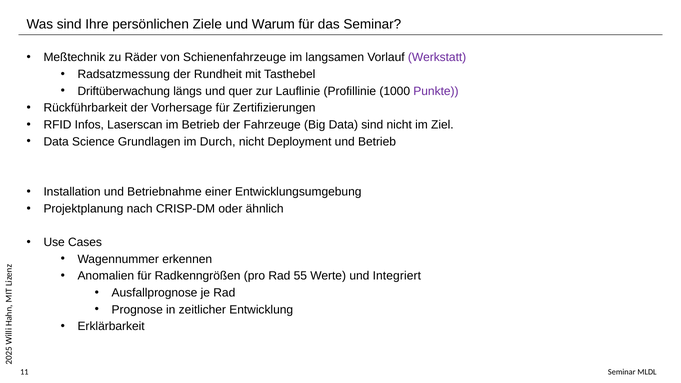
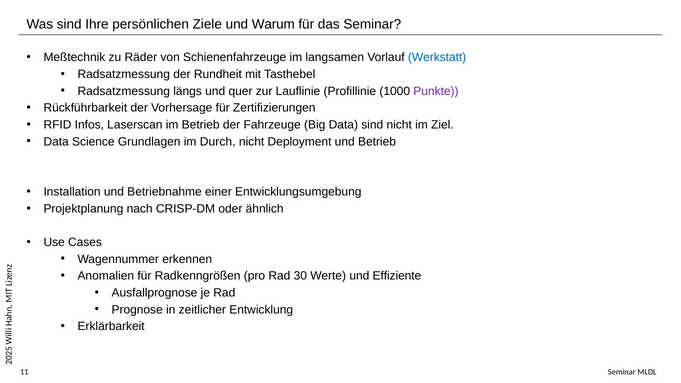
Werkstatt colour: purple -> blue (437, 58)
Driftüberwachung: Driftüberwachung -> Radsatzmessung (124, 91)
55: 55 -> 30 (300, 276)
Integriert: Integriert -> Effiziente (397, 276)
